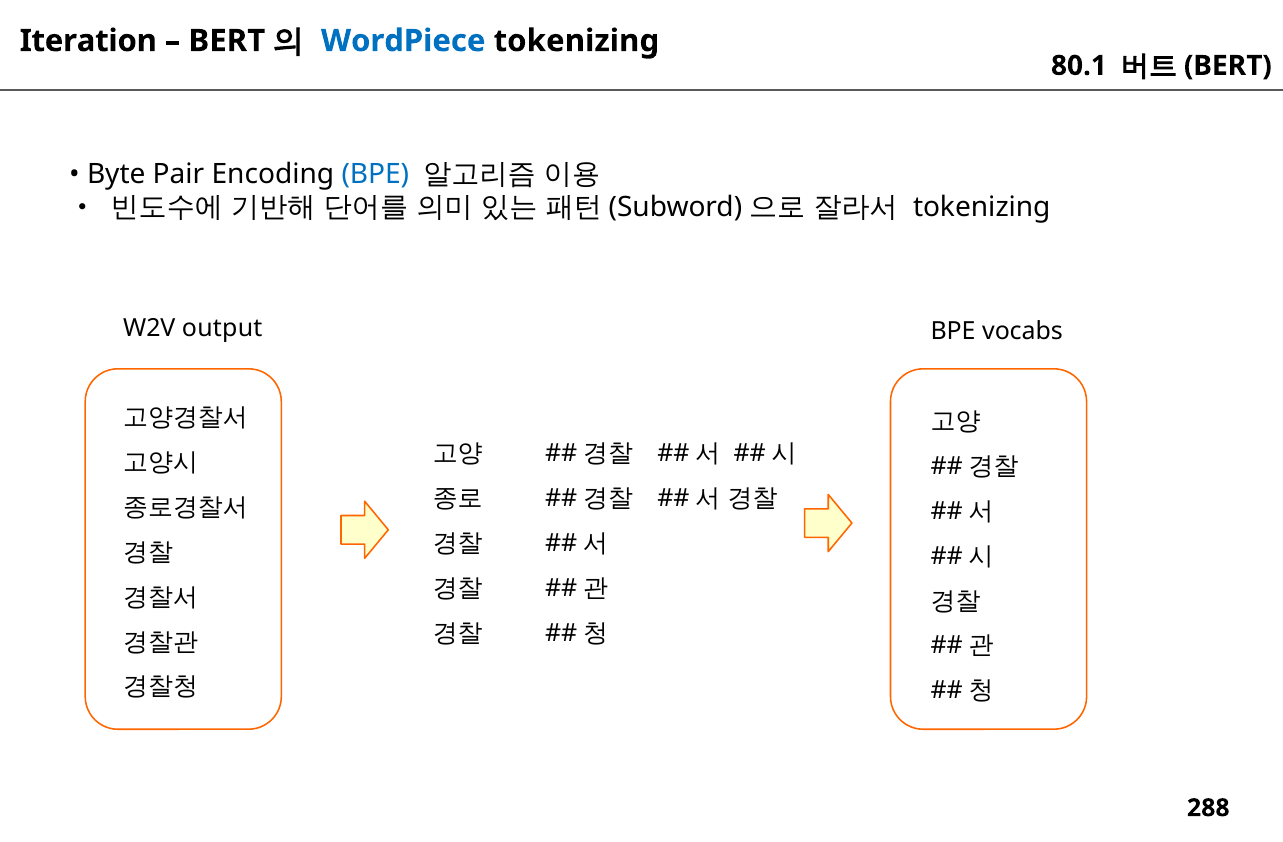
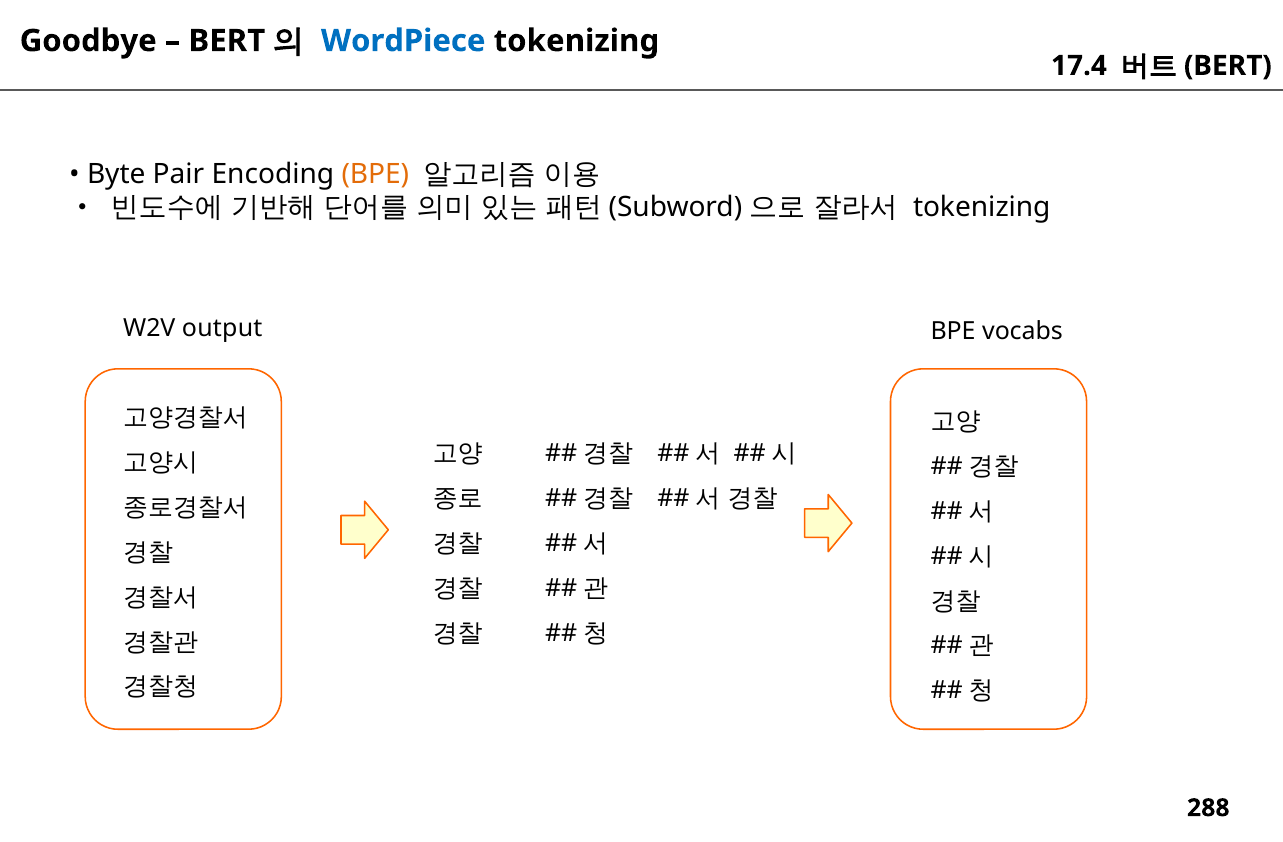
Iteration: Iteration -> Goodbye (88, 41)
80.1: 80.1 -> 17.4 (1079, 66)
BPE colour: blue -> orange (375, 174)
